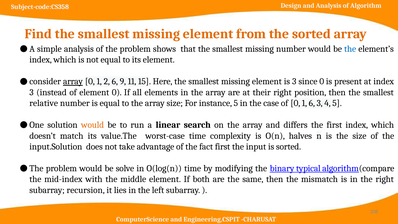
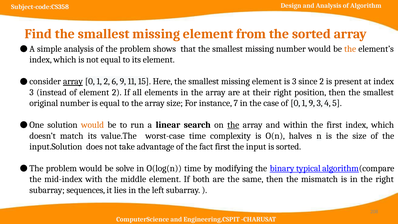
the colour: blue -> orange (350, 49)
since 0: 0 -> 2 (322, 81)
element 0: 0 -> 2 (117, 92)
relative: relative -> original (44, 103)
instance 5: 5 -> 7 (236, 103)
1 6: 6 -> 9 (312, 103)
the underline: none -> present (233, 125)
differs: differs -> within (296, 125)
recursion: recursion -> sequences (86, 190)
